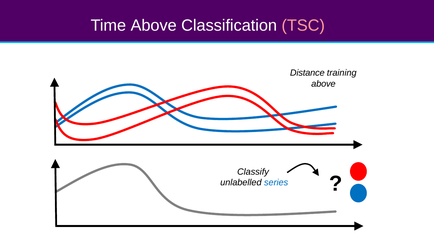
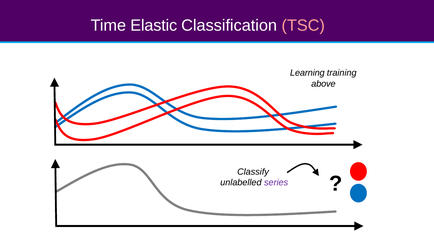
Time Above: Above -> Elastic (154, 25)
Distance: Distance -> Learning (307, 73)
series colour: blue -> purple (276, 183)
